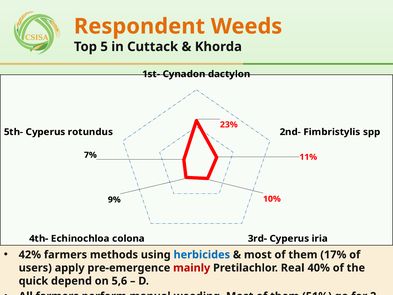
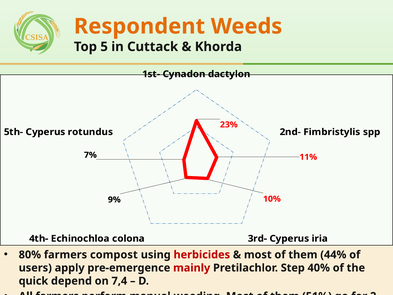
42%: 42% -> 80% (30, 255)
methods: methods -> compost (114, 255)
herbicides colour: blue -> red (202, 255)
17%: 17% -> 44% (333, 255)
Real: Real -> Step (293, 268)
5,6: 5,6 -> 7,4 (119, 281)
